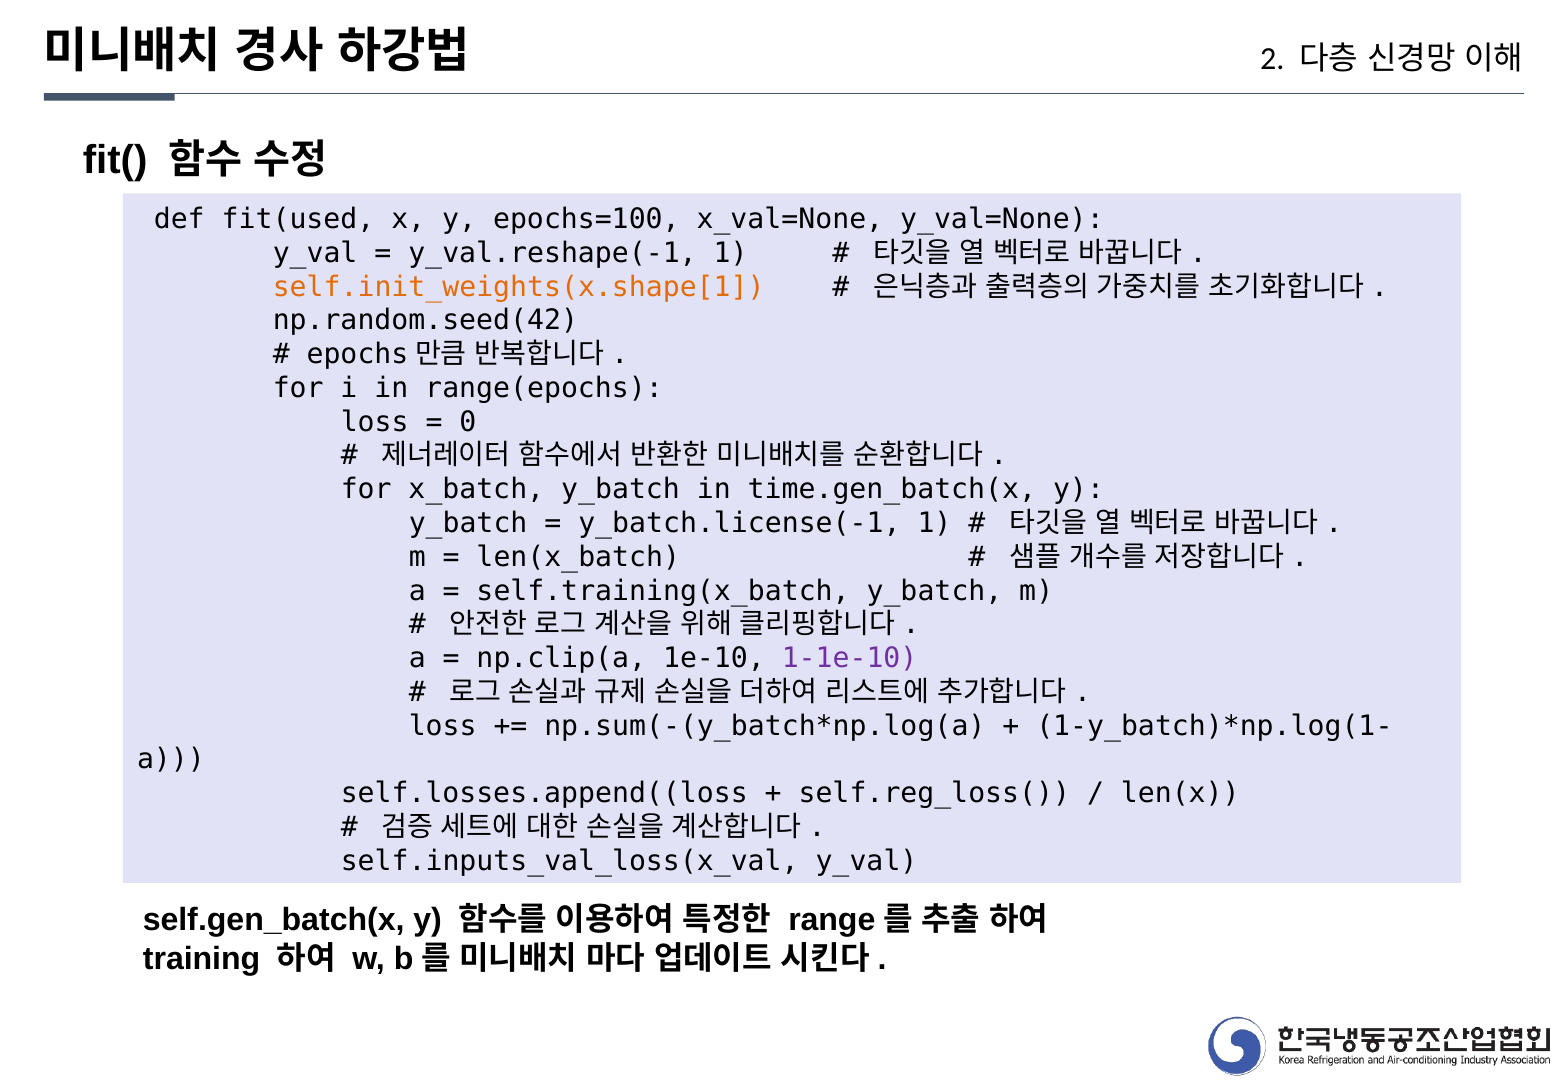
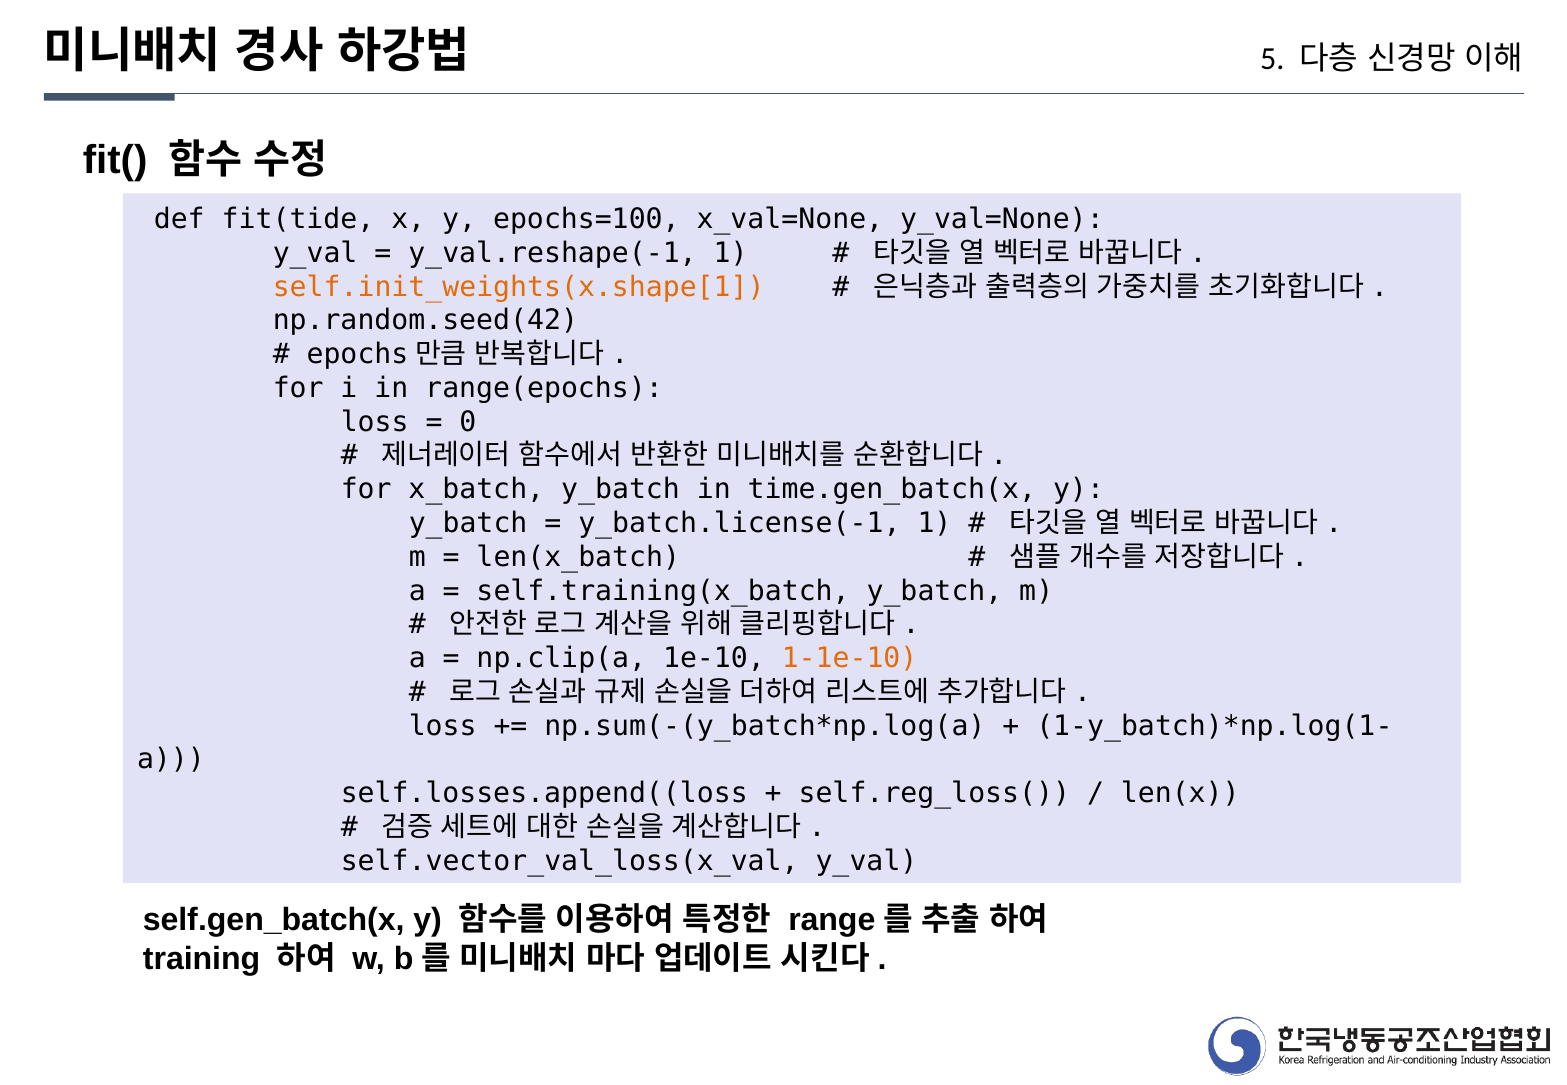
2: 2 -> 5 (1272, 59)
fit(used: fit(used -> fit(tide (298, 219)
1-1e-10 colour: purple -> orange (850, 658)
self.inputs_val_loss(x_val: self.inputs_val_loss(x_val -> self.vector_val_loss(x_val (570, 861)
